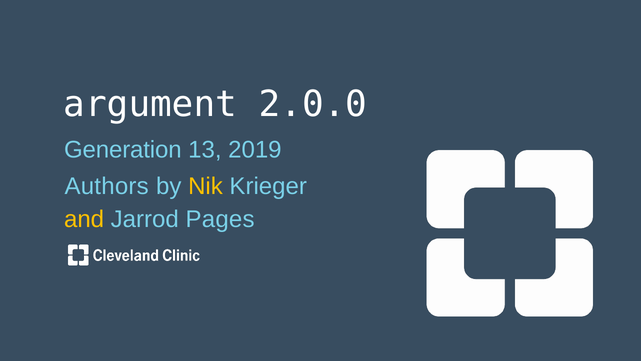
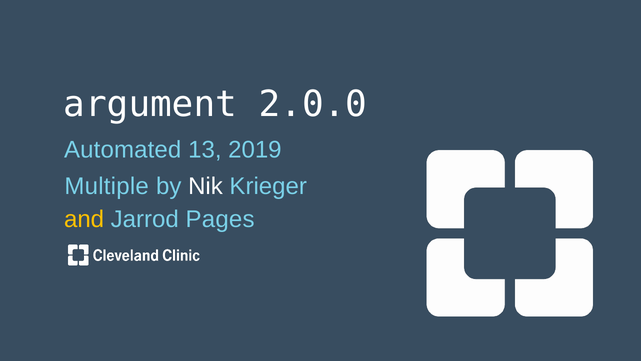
Generation: Generation -> Automated (123, 150)
Authors: Authors -> Multiple (107, 186)
Nik colour: yellow -> white (205, 186)
